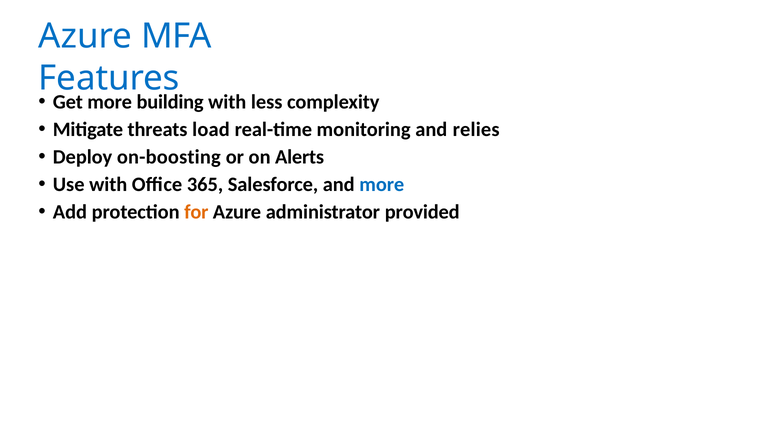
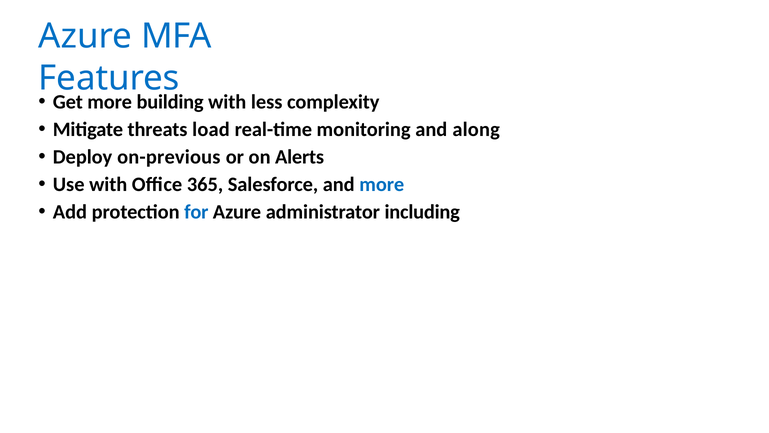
relies: relies -> along (476, 130)
on-boosting: on-boosting -> on-previous (169, 157)
for colour: orange -> blue (196, 212)
provided: provided -> including (422, 212)
